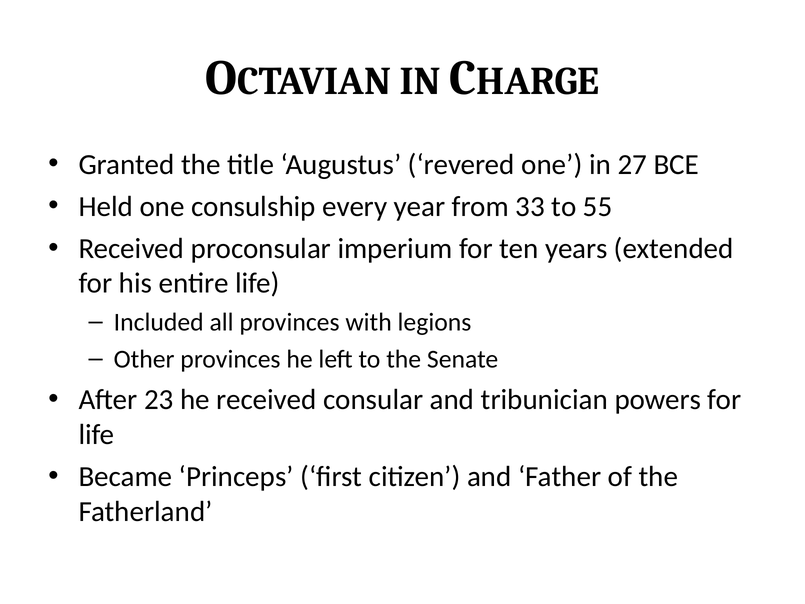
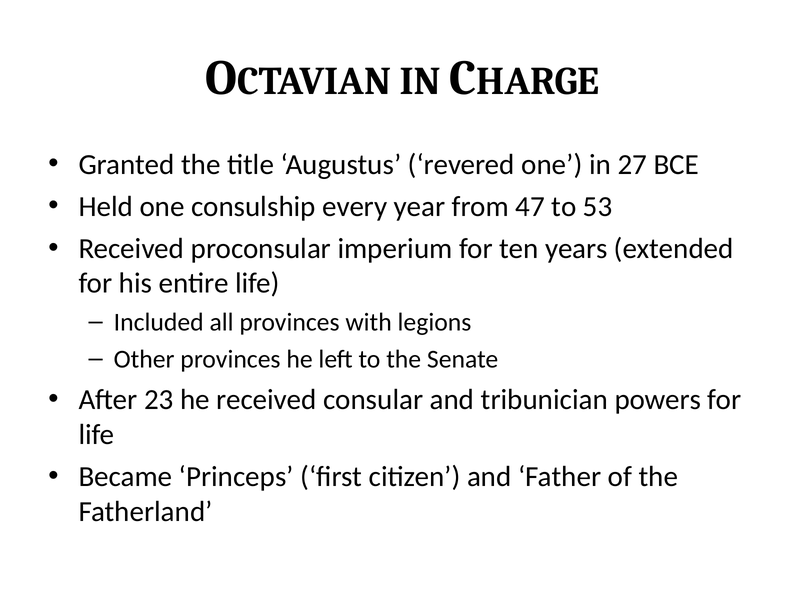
33: 33 -> 47 (530, 206)
55: 55 -> 53 (598, 206)
